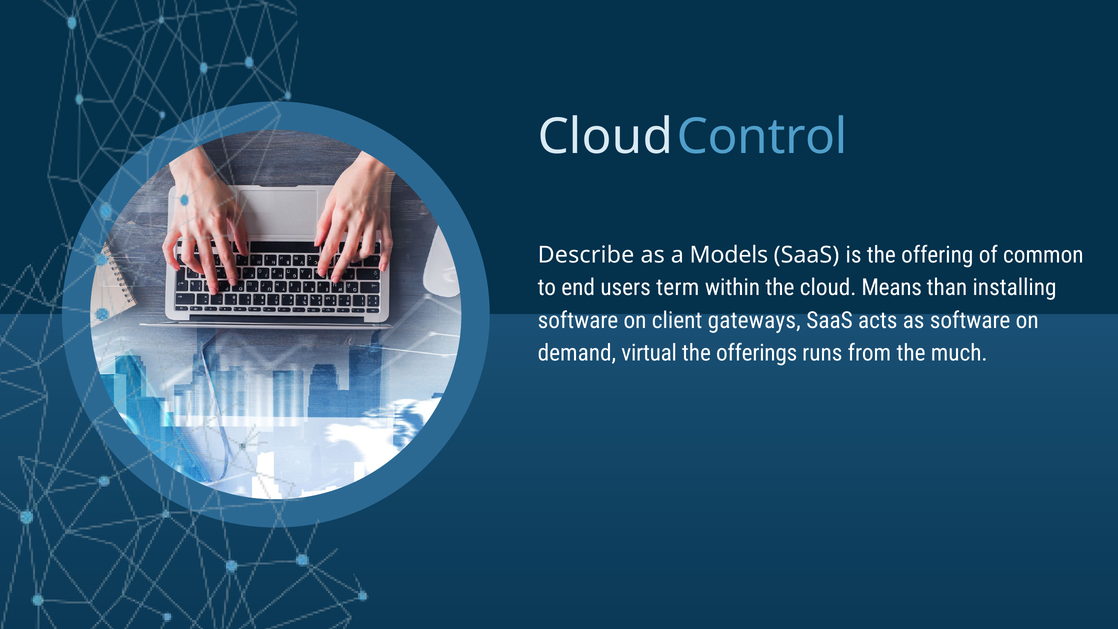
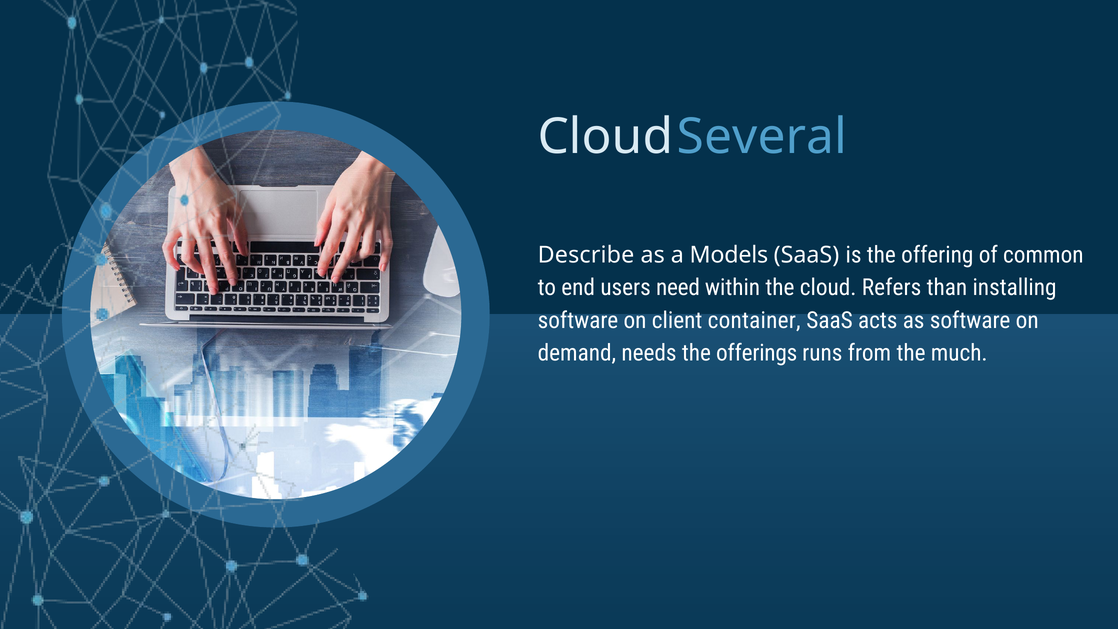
Control: Control -> Several (762, 137)
term: term -> need (678, 288)
Means: Means -> Refers (892, 288)
gateways: gateways -> container (754, 320)
virtual: virtual -> needs (649, 353)
